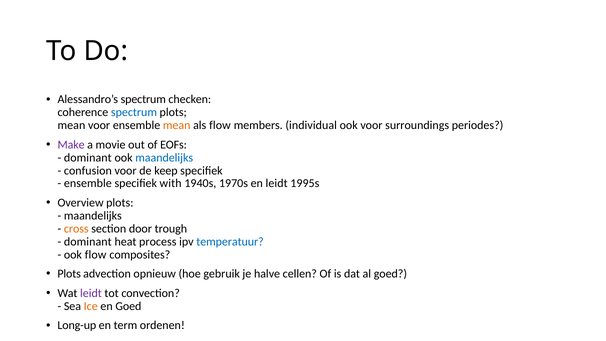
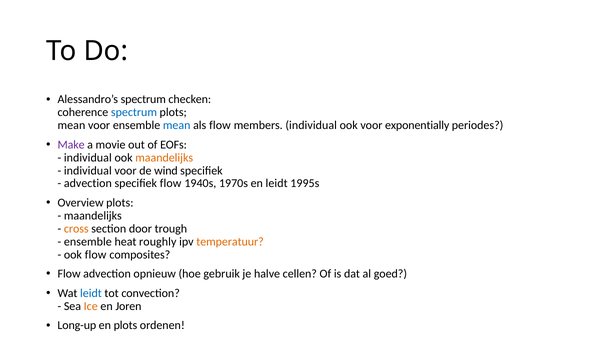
mean colour: orange -> blue (177, 125)
surroundings: surroundings -> exponentially (417, 125)
dominant: dominant -> individual (88, 158)
maandelijks colour: blue -> orange (164, 158)
confusion: confusion -> individual (88, 171)
keep: keep -> wind (166, 171)
ensemble: ensemble -> advection (88, 183)
specifiek with: with -> flow (171, 183)
dominant: dominant -> ensemble (88, 242)
process: process -> roughly (158, 242)
temperatuur colour: blue -> orange (230, 242)
Plots: Plots -> Flow (69, 274)
leidt colour: purple -> blue (91, 293)
en Goed: Goed -> Joren (128, 306)
en term: term -> plots (125, 325)
